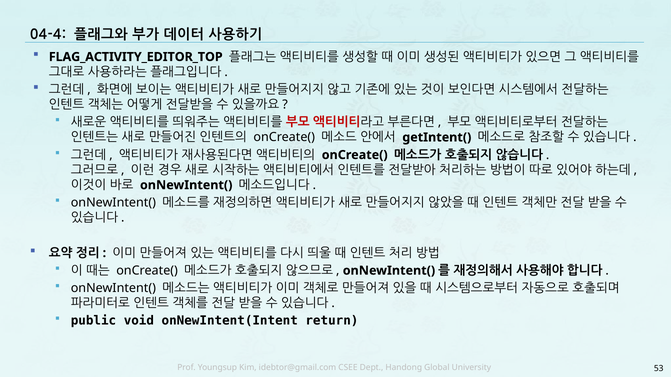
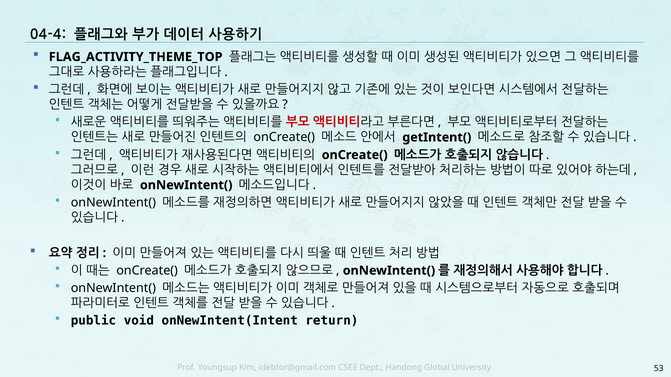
FLAG_ACTIVITY_EDITOR_TOP: FLAG_ACTIVITY_EDITOR_TOP -> FLAG_ACTIVITY_THEME_TOP (136, 57)
